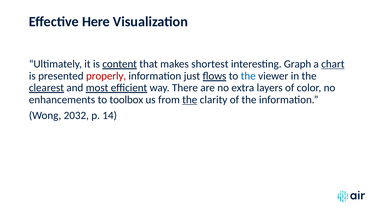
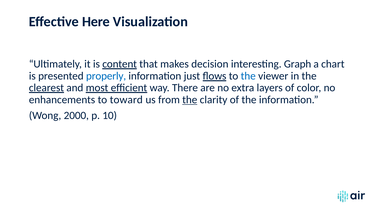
shortest: shortest -> decision (210, 64)
chart underline: present -> none (333, 64)
properly colour: red -> blue (106, 76)
toolbox: toolbox -> toward (126, 100)
2032: 2032 -> 2000 (76, 116)
14: 14 -> 10 (110, 116)
